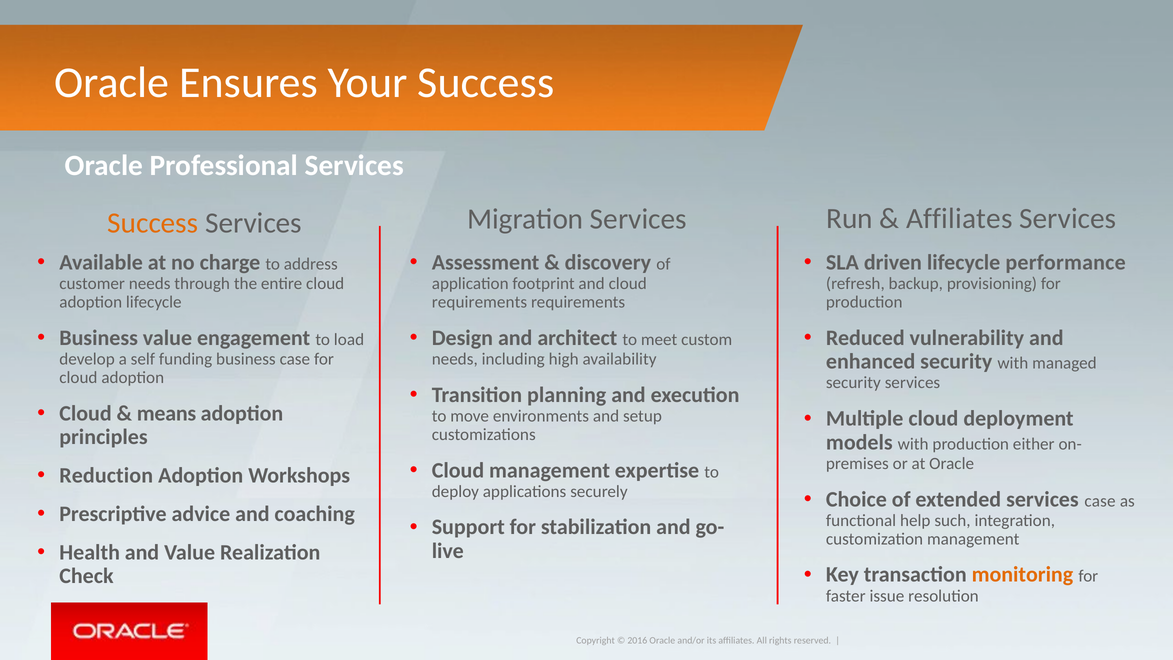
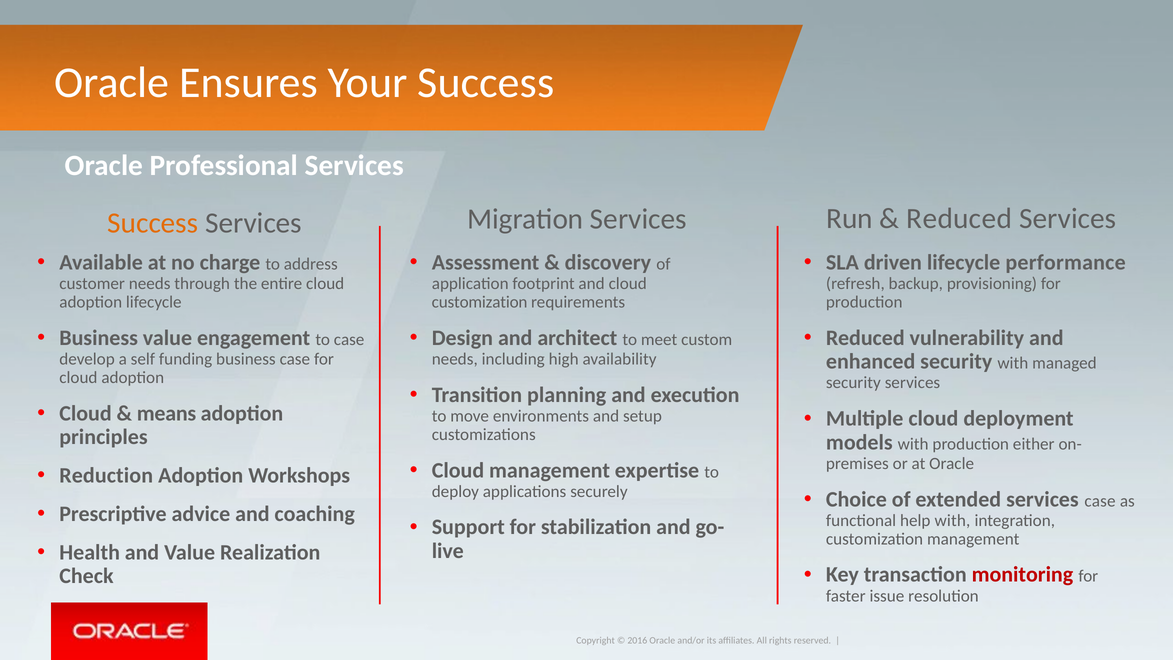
Affiliates: Affiliates -> Reduced (959, 219)
requirements: requirements -> customization (480, 302)
to load: load -> case (349, 340)
help such: such -> with (952, 520)
monitoring colour: orange -> red (1022, 575)
